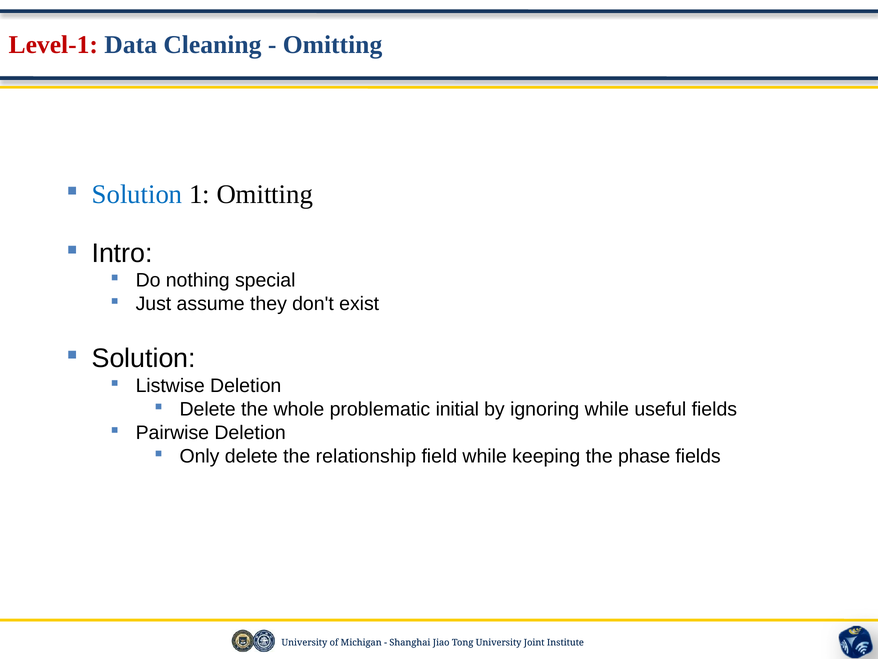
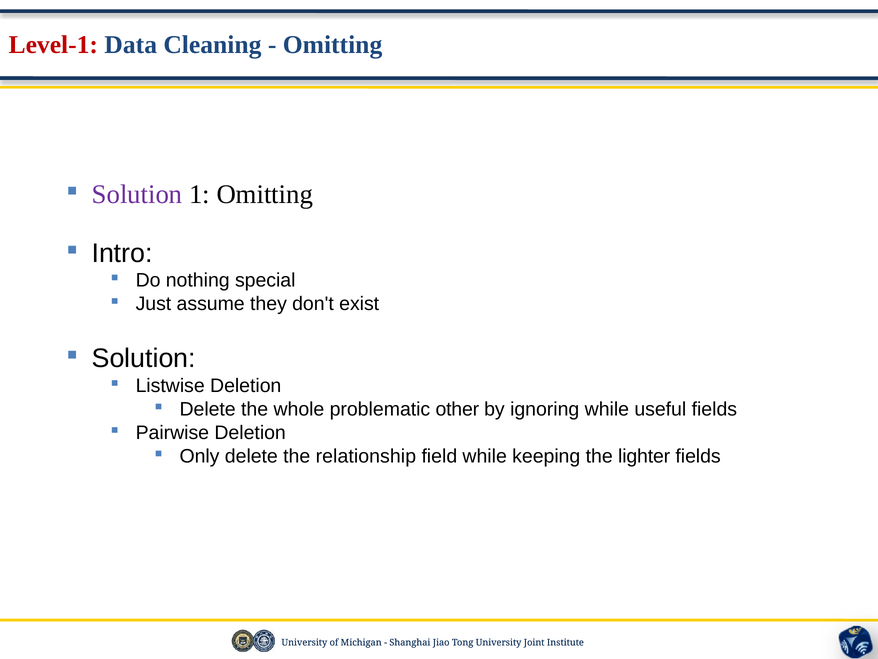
Solution colour: blue -> purple (137, 194)
initial: initial -> other (457, 409)
phase: phase -> lighter (644, 456)
